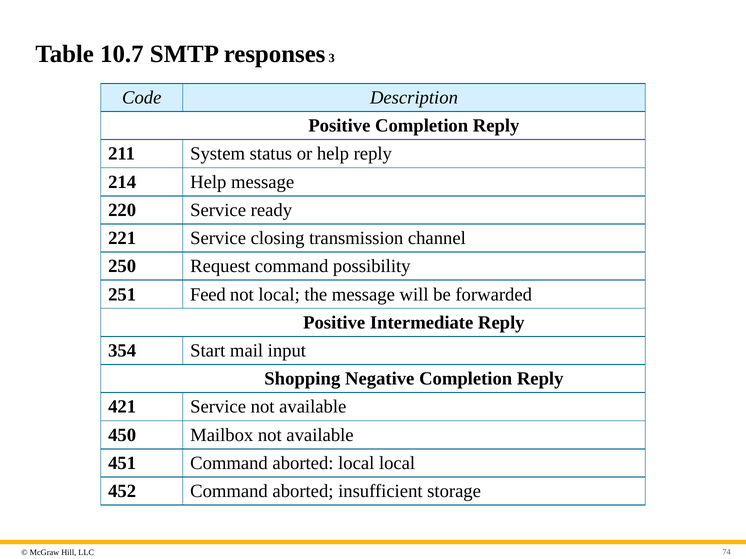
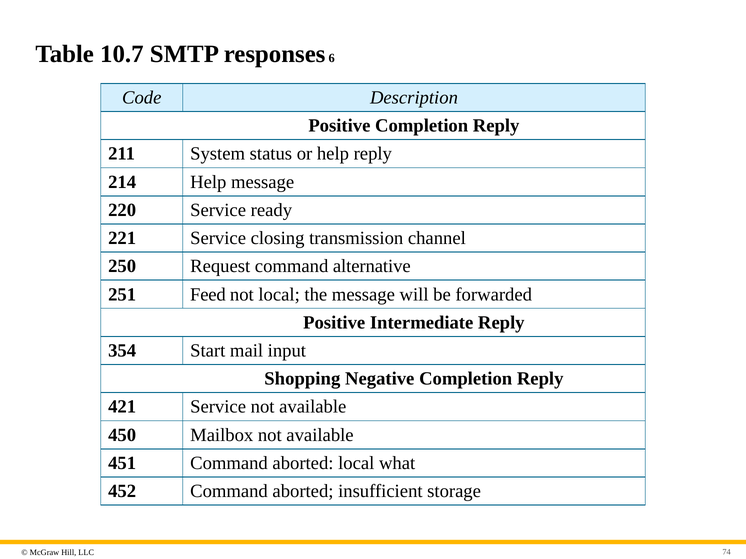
3: 3 -> 6 (332, 58)
possibility: possibility -> alternative (372, 267)
local local: local -> what (397, 463)
